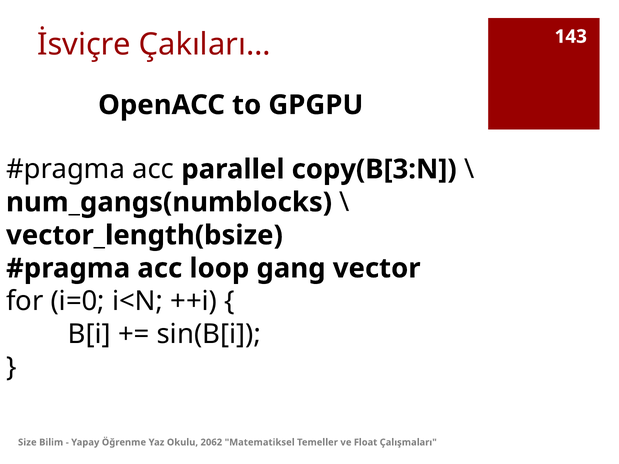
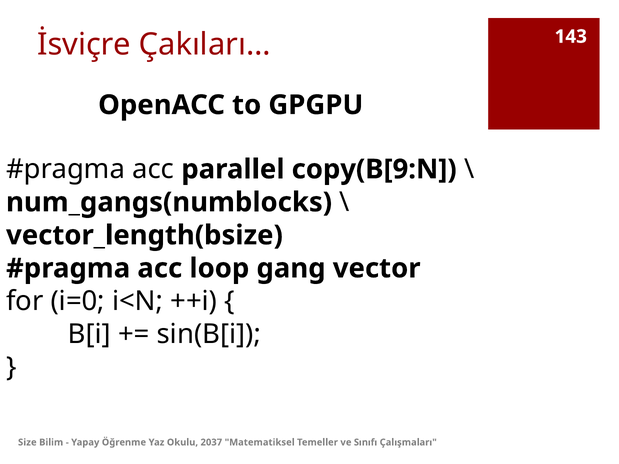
copy(B[3:N: copy(B[3:N -> copy(B[9:N (374, 169)
2062: 2062 -> 2037 (211, 443)
Float: Float -> Sınıfı (366, 443)
